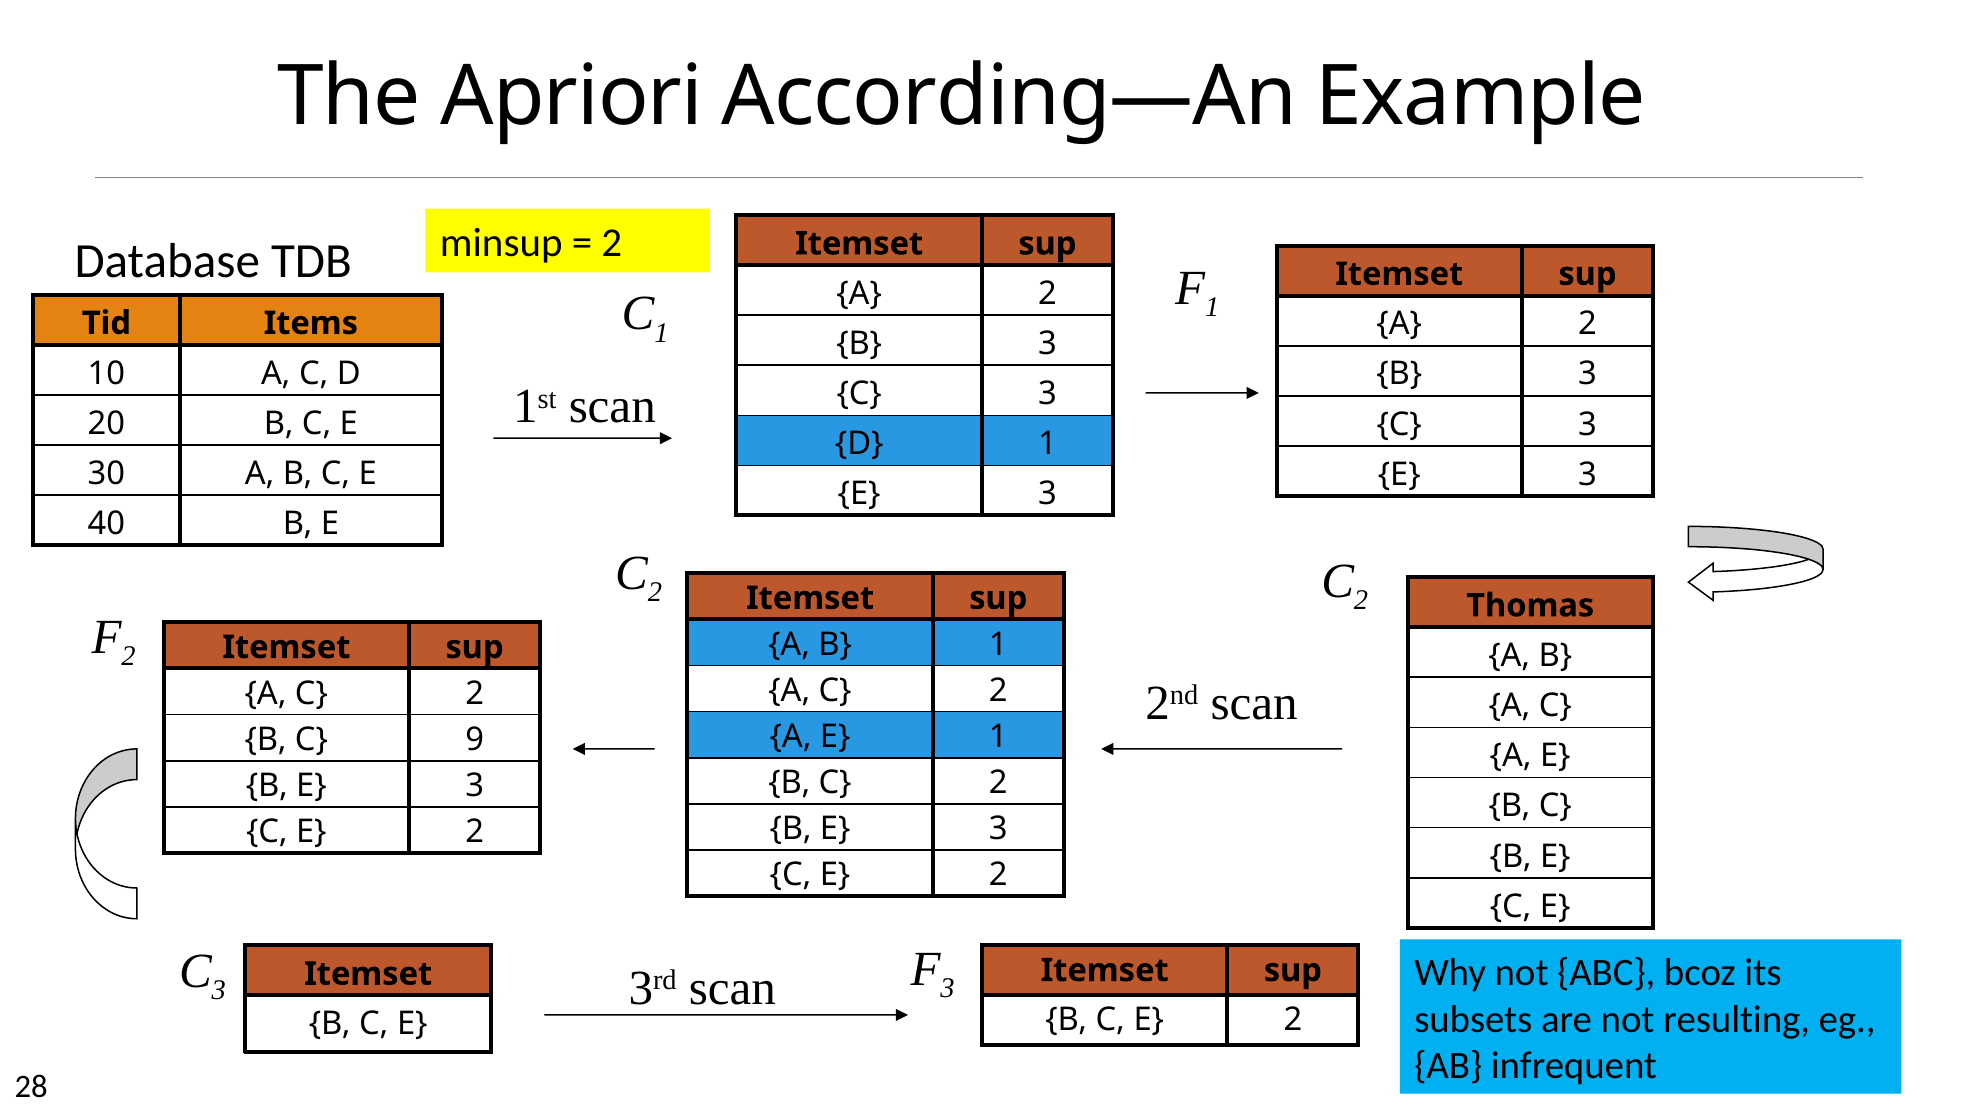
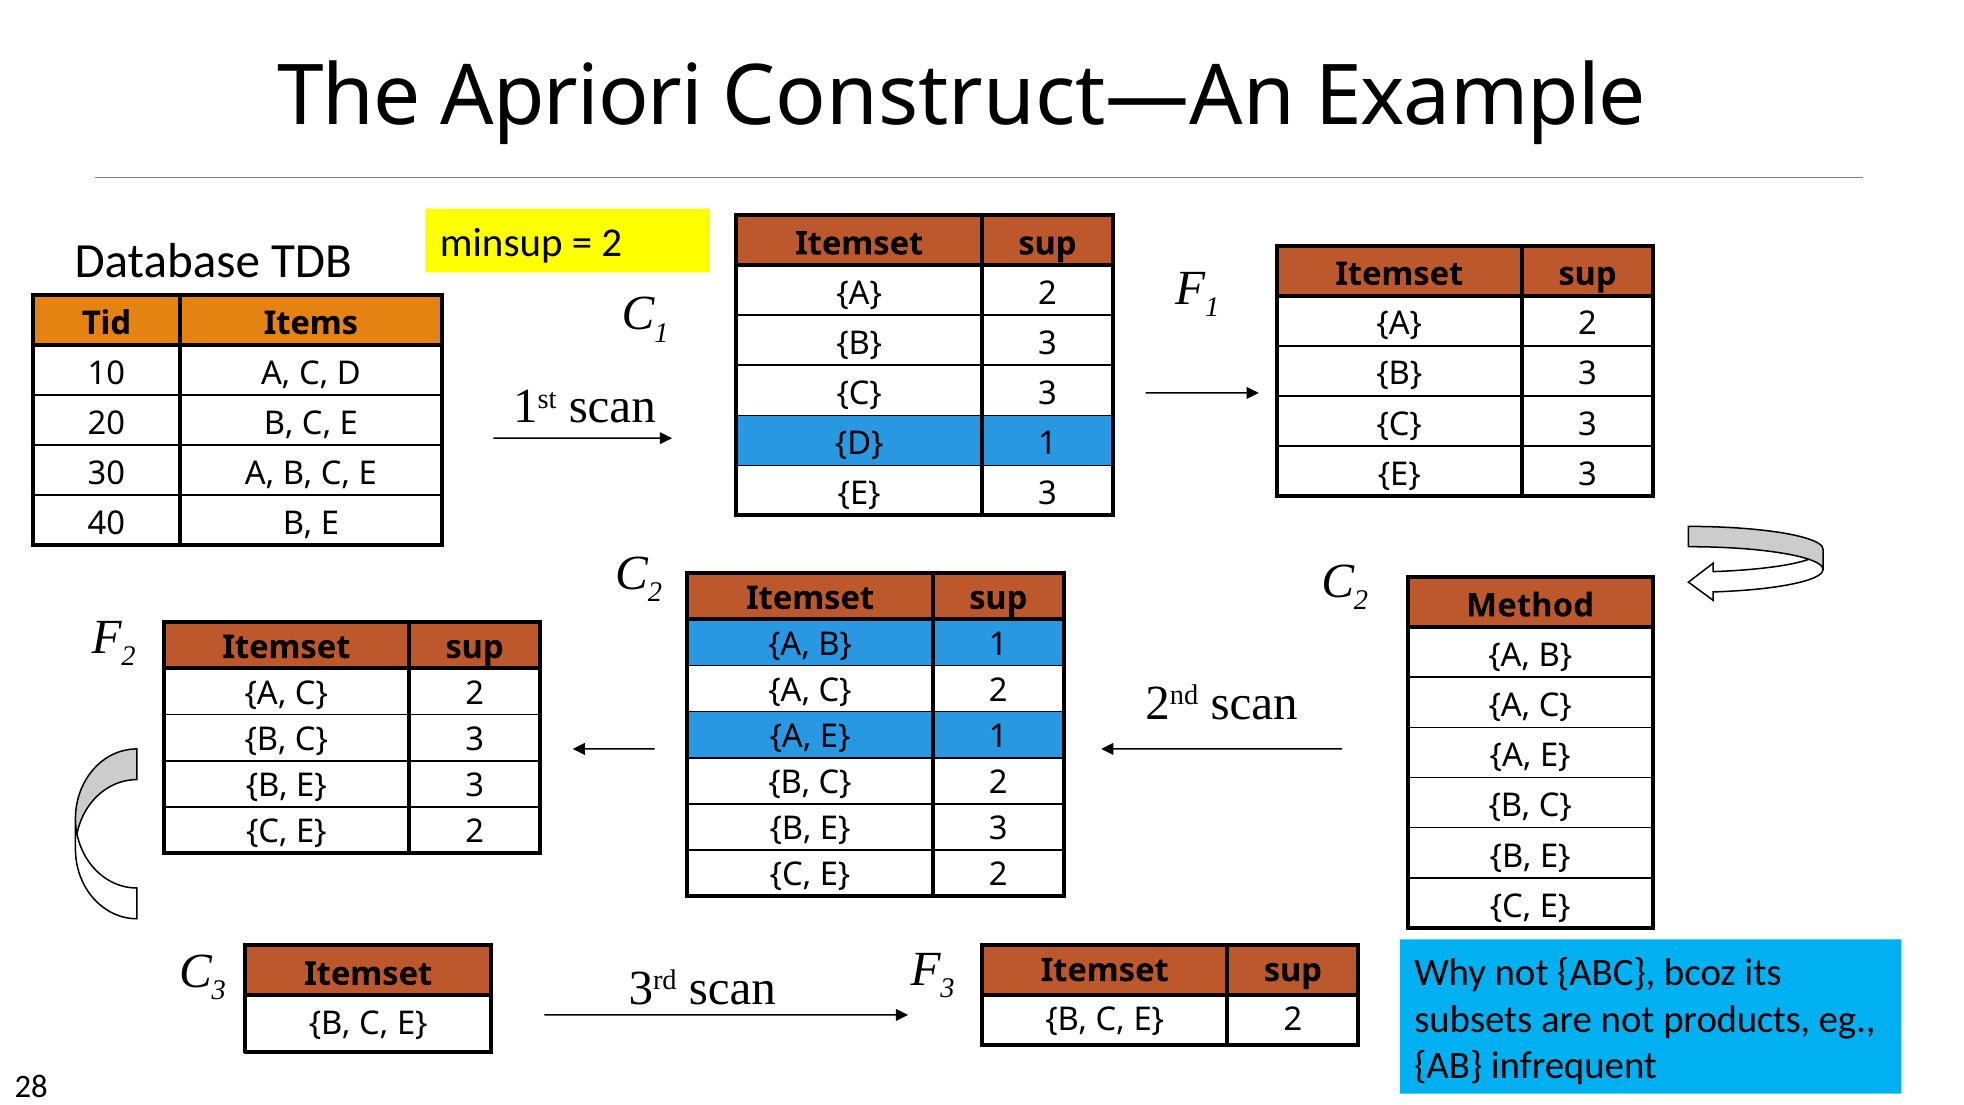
According—An: According—An -> Construct—An (1009, 97)
Thomas: Thomas -> Method (1530, 605)
B C 9: 9 -> 3 (475, 739)
resulting: resulting -> products (1737, 1019)
